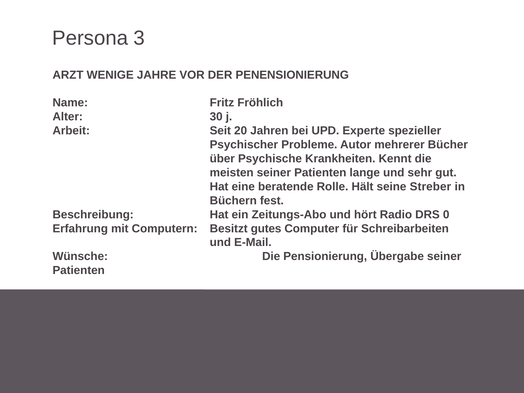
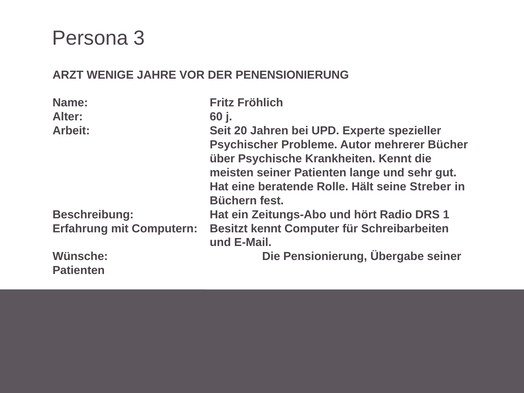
30: 30 -> 60 (216, 117)
0: 0 -> 1 (446, 215)
Besitzt gutes: gutes -> kennt (266, 228)
